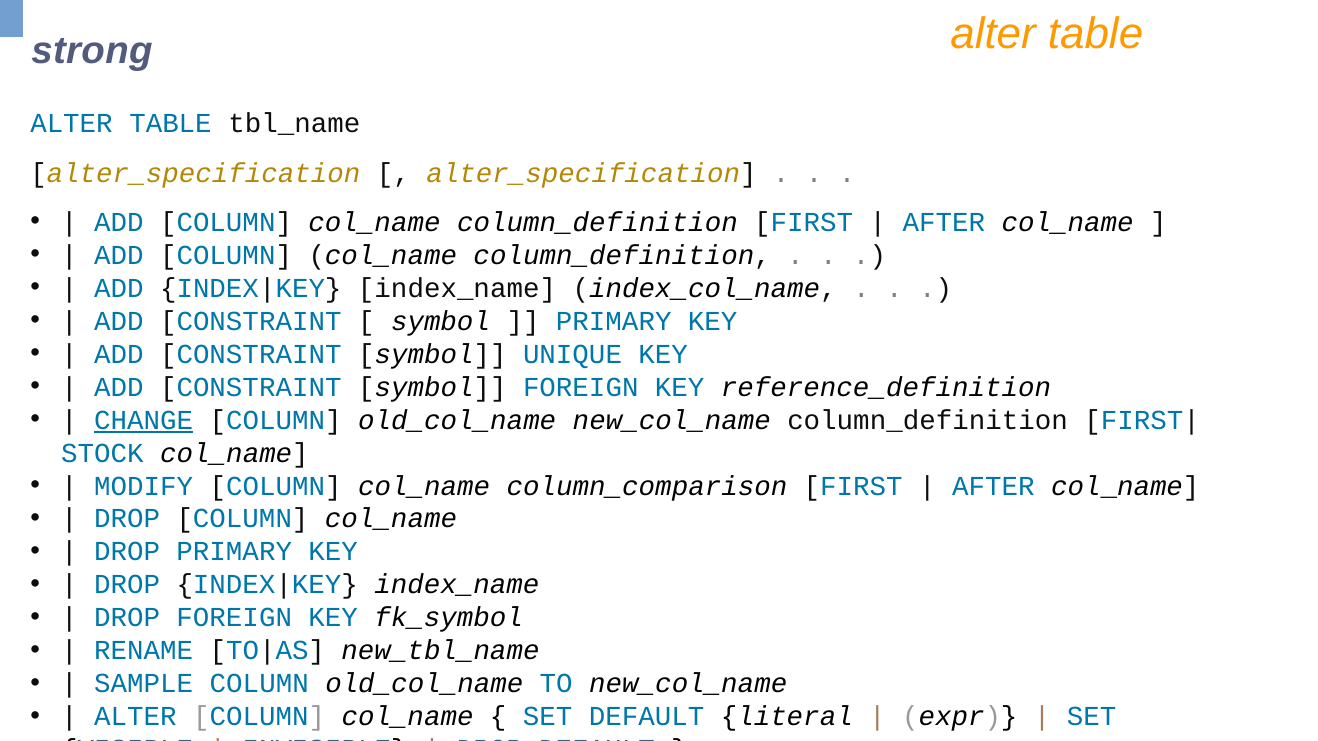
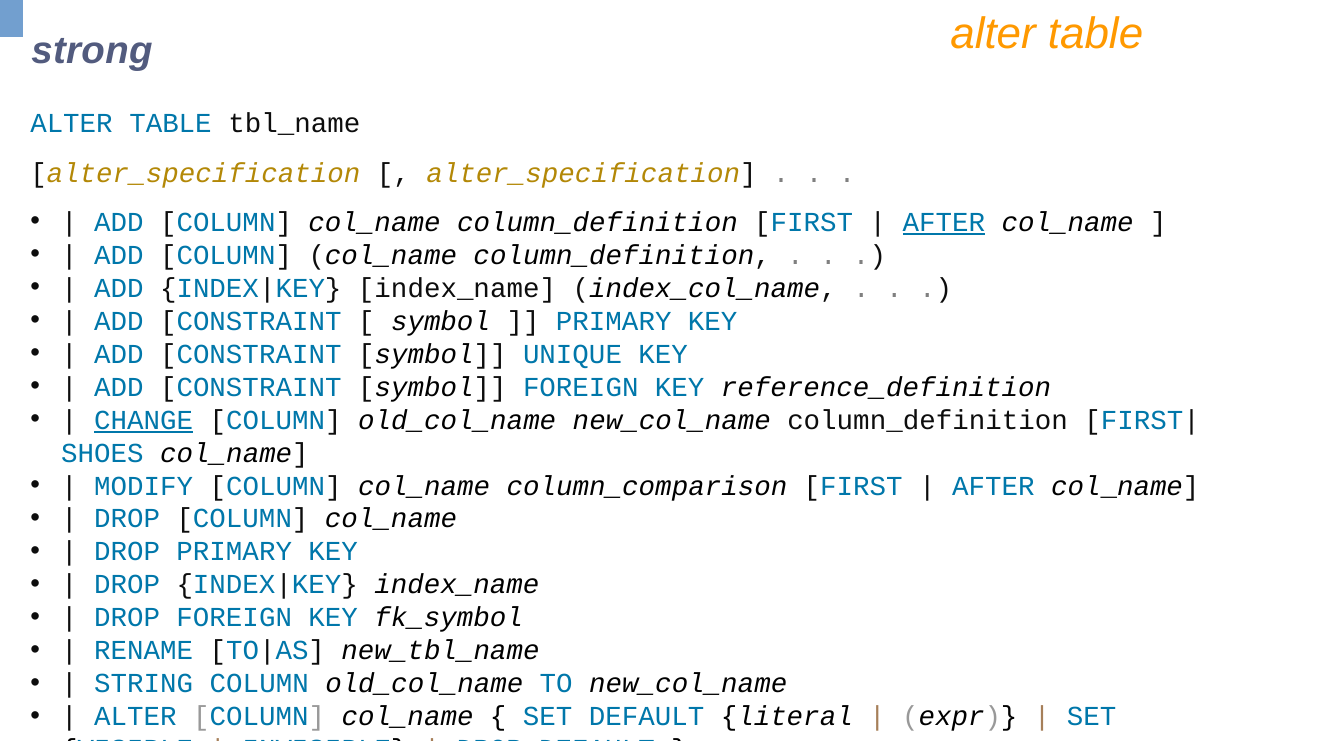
AFTER underline: none -> present (944, 222)
STOCK: STOCK -> SHOES (102, 453)
SAMPLE: SAMPLE -> STRING (144, 684)
